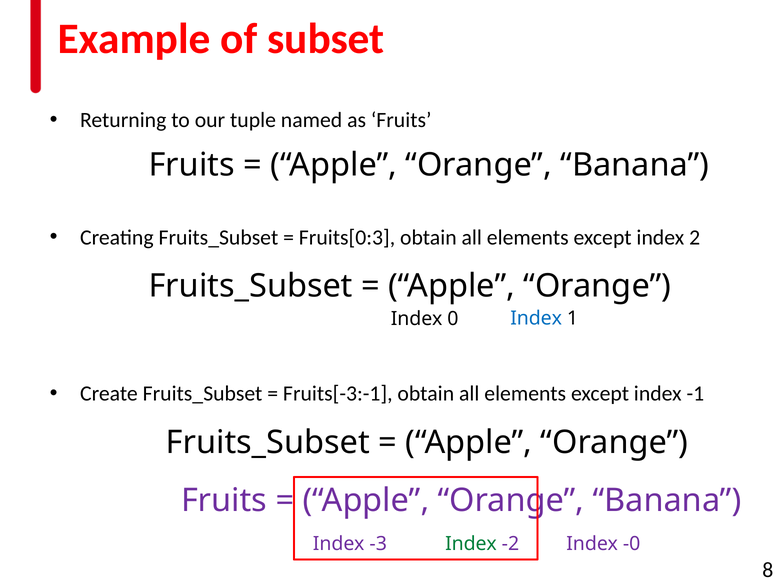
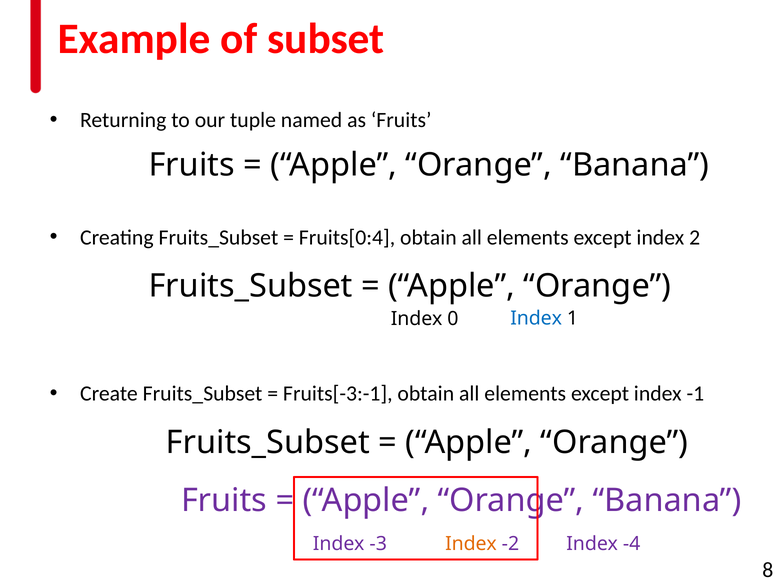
Fruits[0:3: Fruits[0:3 -> Fruits[0:4 (347, 237)
Index colour: green -> orange (471, 544)
-0: -0 -> -4 (632, 544)
